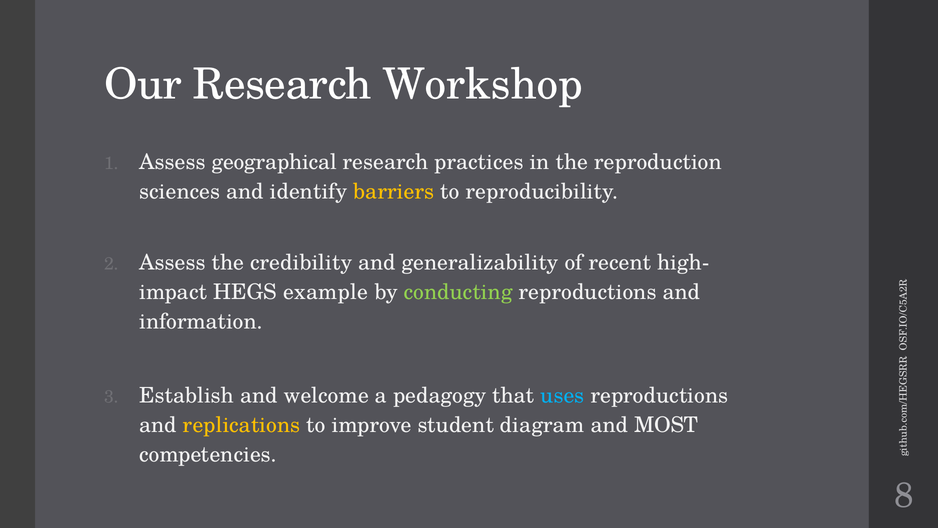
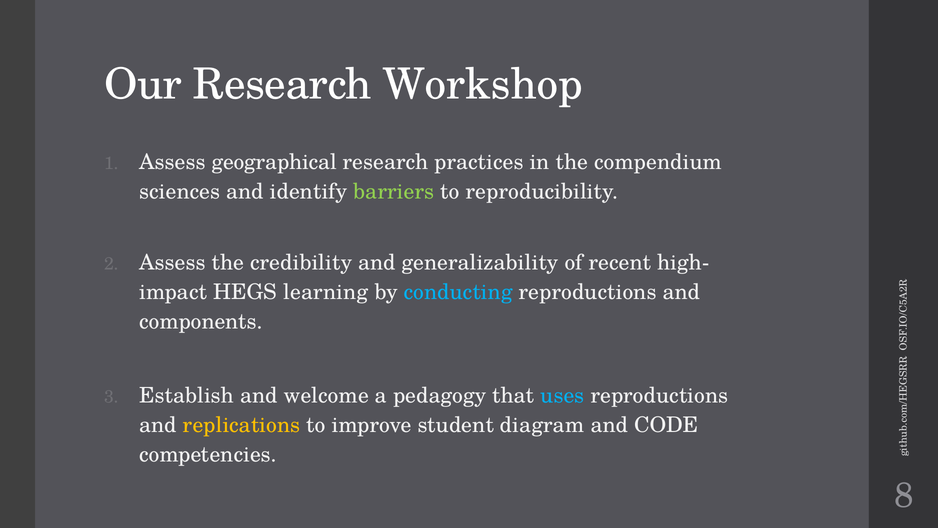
reproduction: reproduction -> compendium (658, 162)
barriers colour: yellow -> light green (394, 192)
example: example -> learning (326, 292)
conducting colour: light green -> light blue (458, 292)
information: information -> components (201, 321)
MOST: MOST -> CODE (666, 425)
